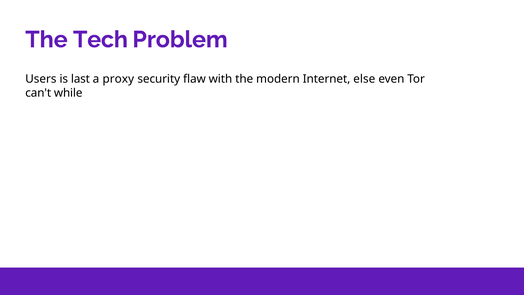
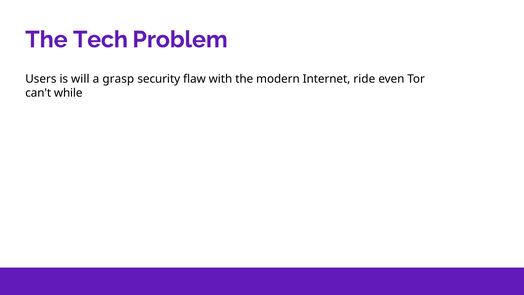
last: last -> will (80, 79)
proxy: proxy -> grasp (118, 79)
else: else -> ride (364, 79)
